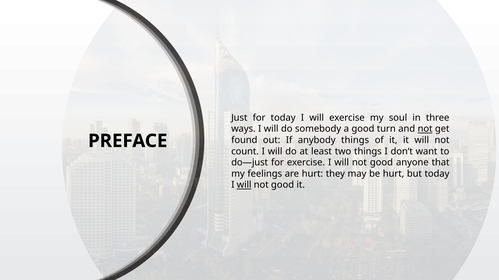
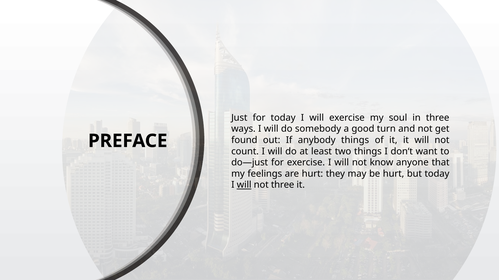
not underline: present -> none (425, 129)
good: good -> know (382, 163)
good: good -> three (283, 185)
